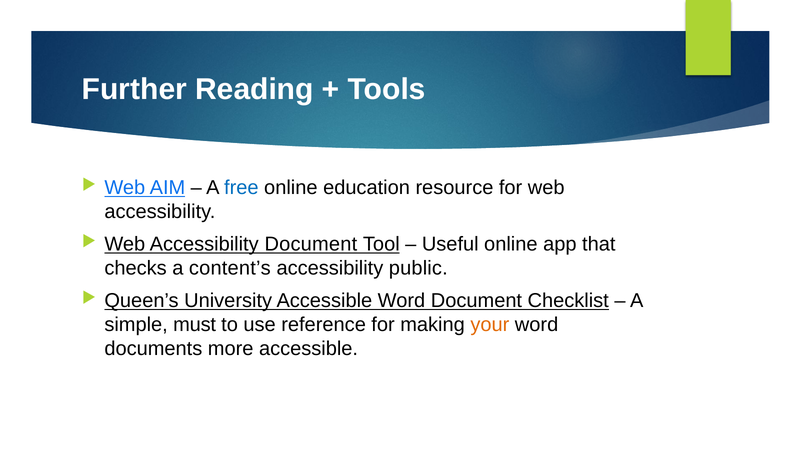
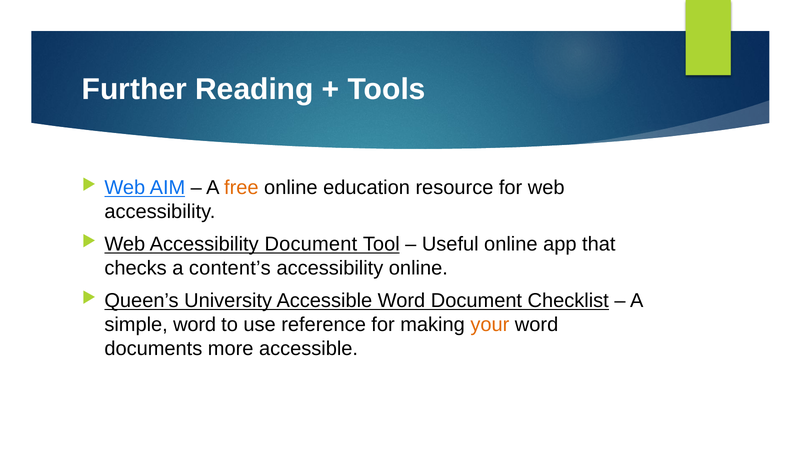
free colour: blue -> orange (241, 187)
accessibility public: public -> online (418, 268)
simple must: must -> word (195, 324)
